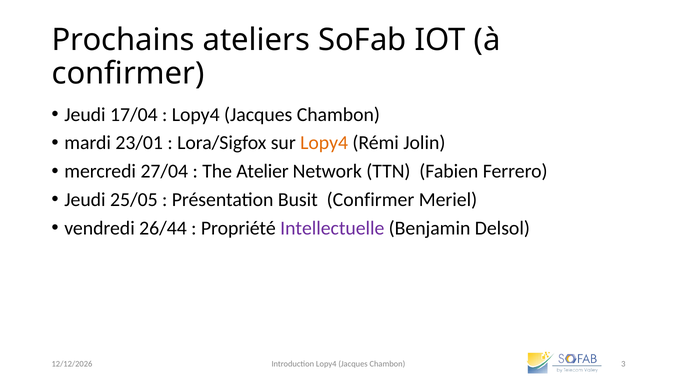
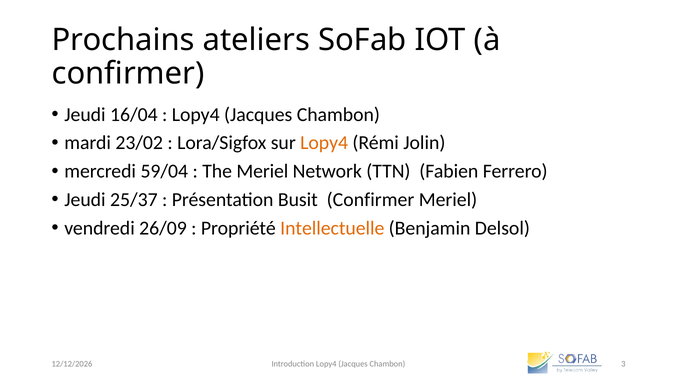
17/04: 17/04 -> 16/04 (134, 114)
23/01: 23/01 -> 23/02 (139, 143)
27/04: 27/04 -> 59/04 (164, 171)
The Atelier: Atelier -> Meriel (262, 171)
25/05: 25/05 -> 25/37 (134, 200)
26/44: 26/44 -> 26/09 (163, 228)
Intellectuelle colour: purple -> orange (332, 228)
